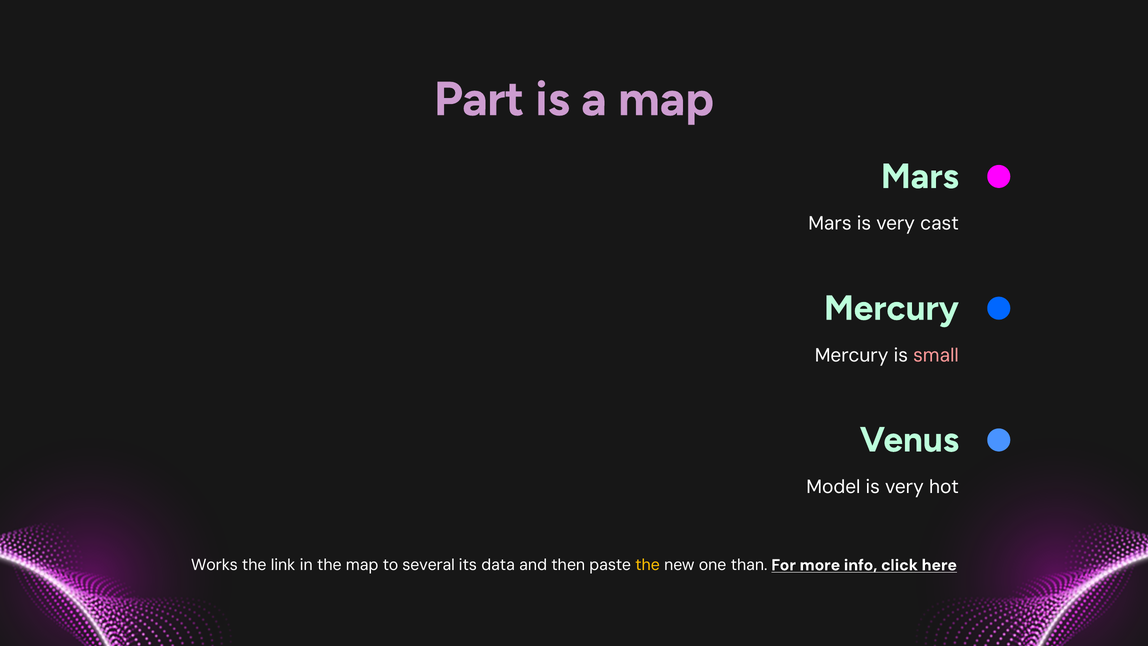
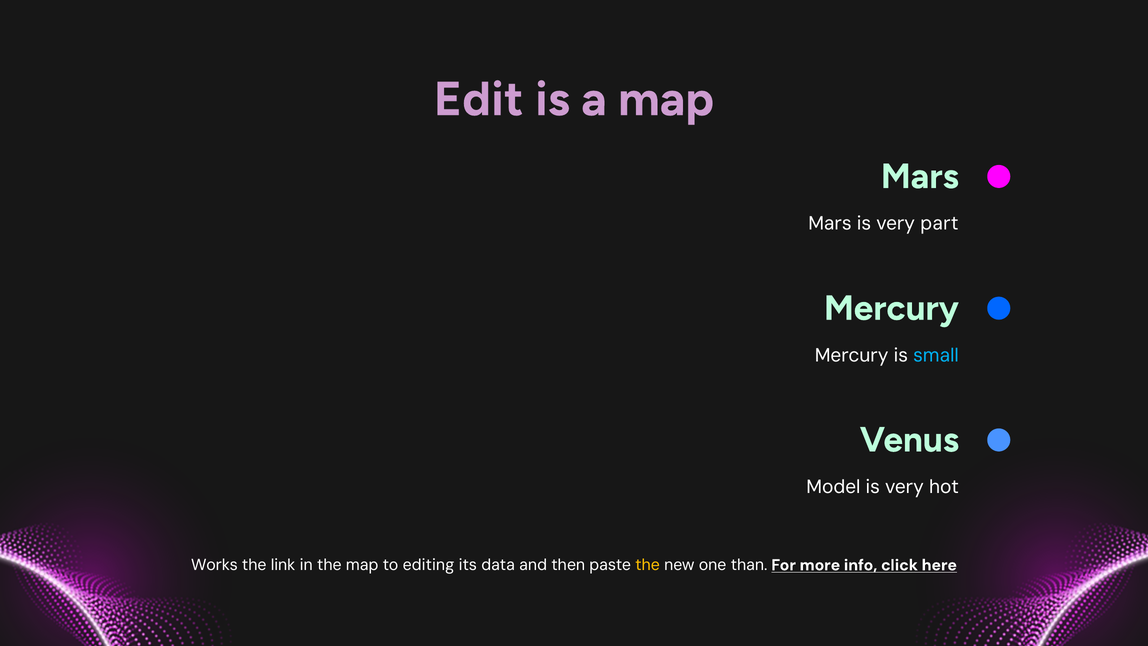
Part: Part -> Edit (479, 99)
cast: cast -> part (939, 224)
small colour: pink -> light blue (936, 355)
several: several -> editing (428, 565)
